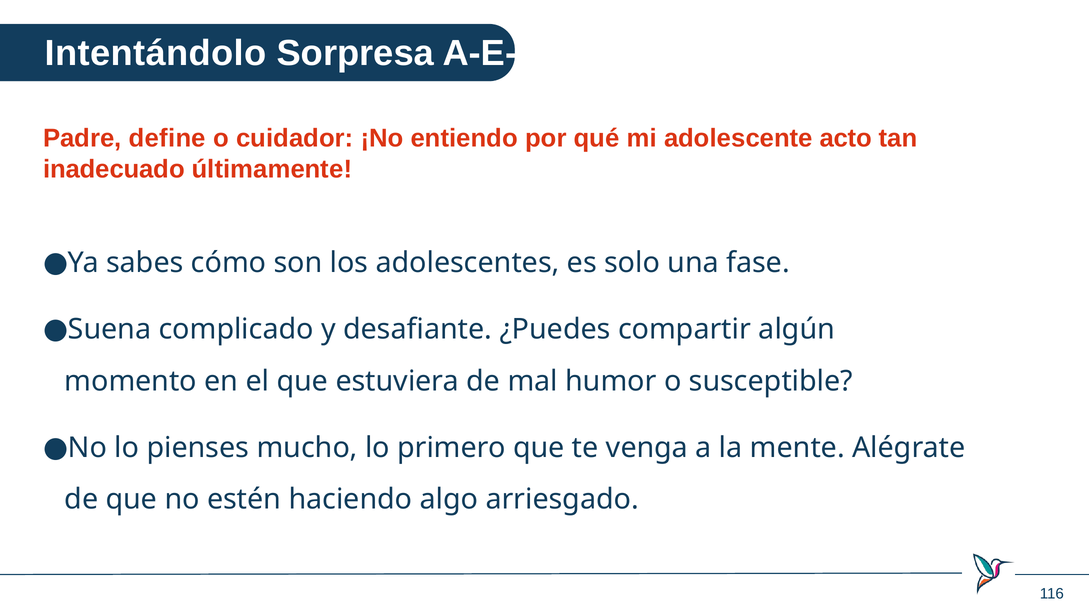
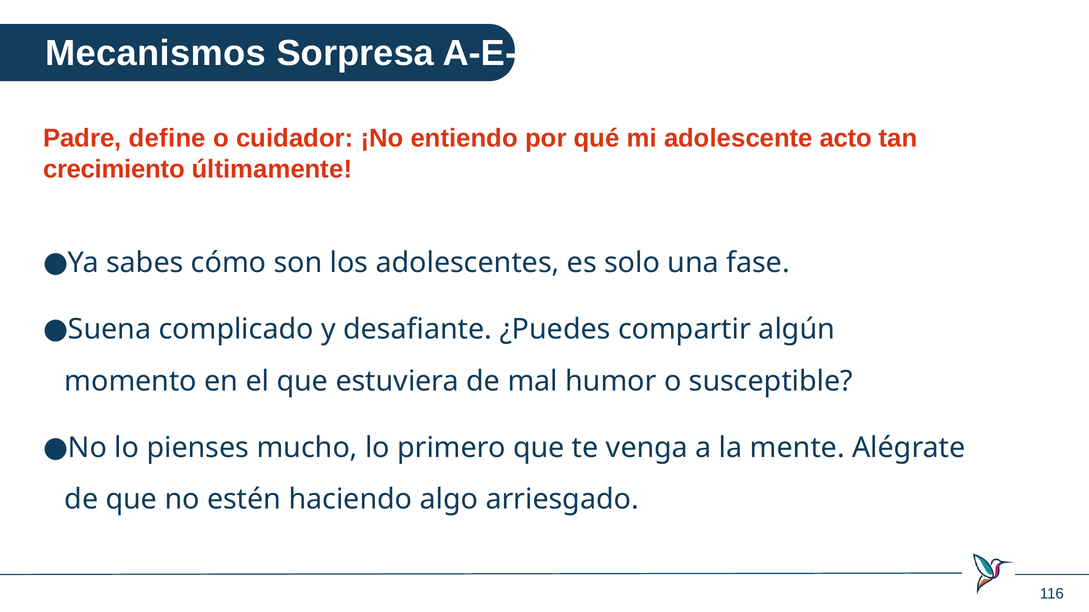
Intentándolo: Intentándolo -> Mecanismos (156, 53)
inadecuado: inadecuado -> crecimiento (114, 169)
